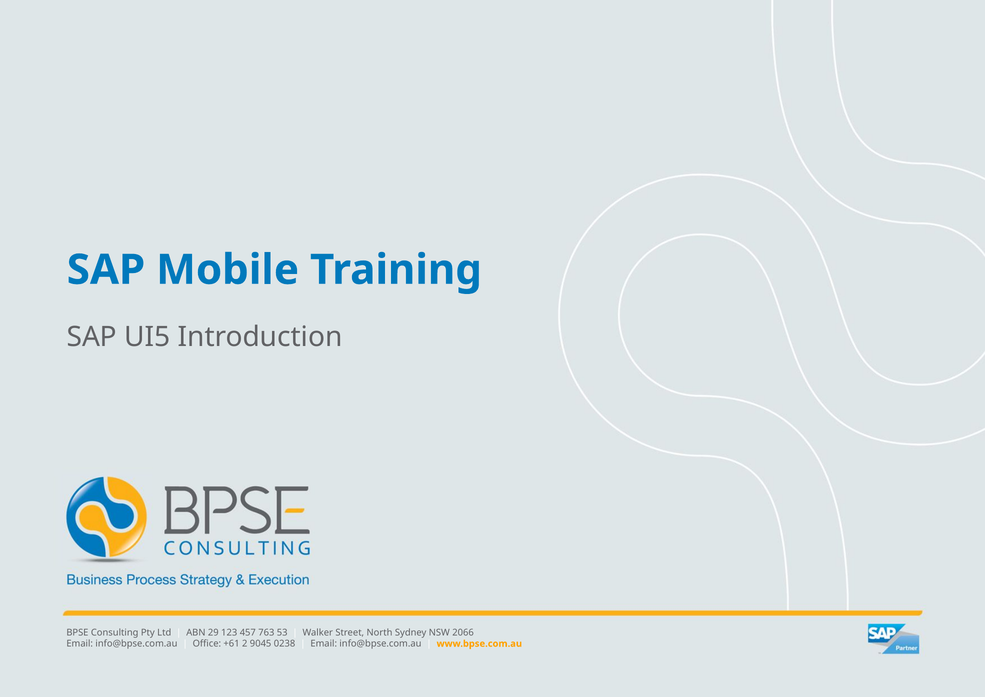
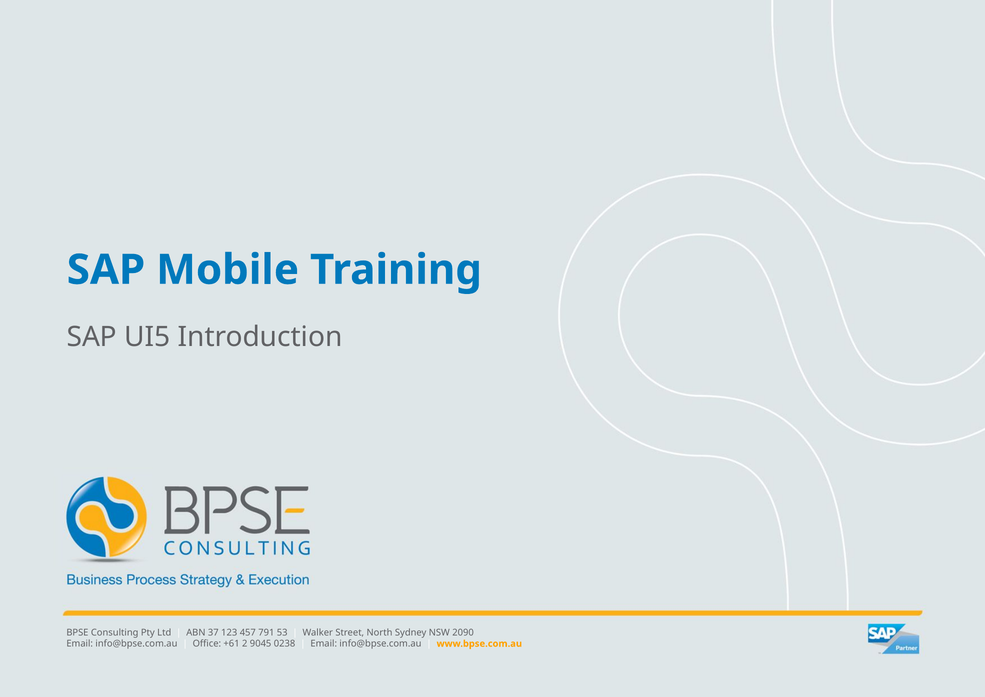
29: 29 -> 37 (213, 632)
763: 763 -> 791 (266, 632)
2066: 2066 -> 2090 (463, 632)
